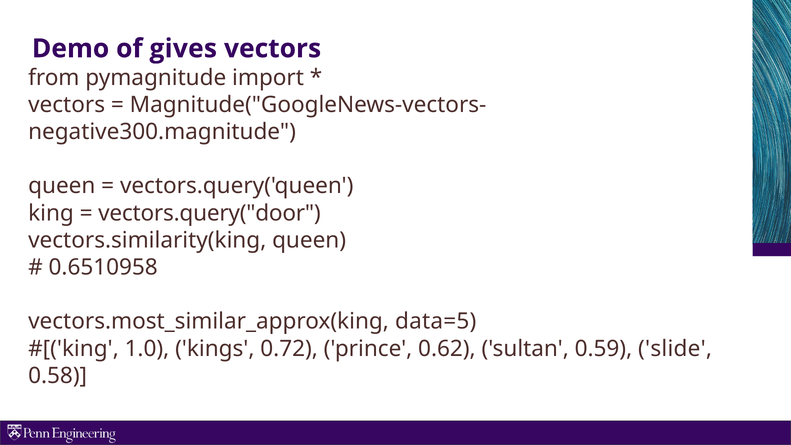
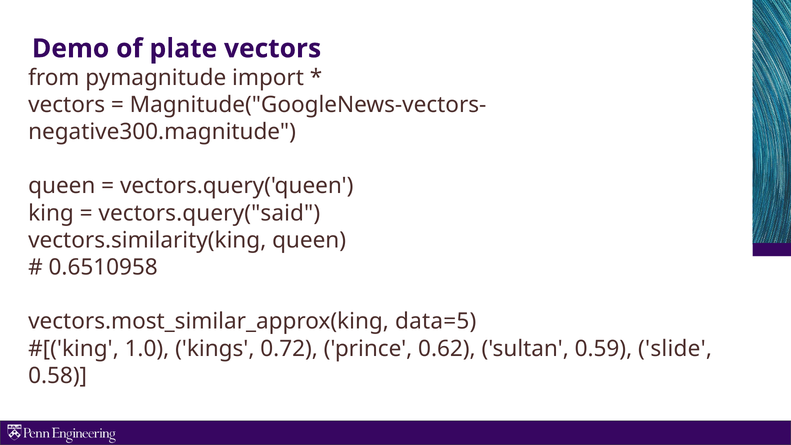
gives: gives -> plate (183, 49)
vectors.query("door: vectors.query("door -> vectors.query("said (209, 213)
